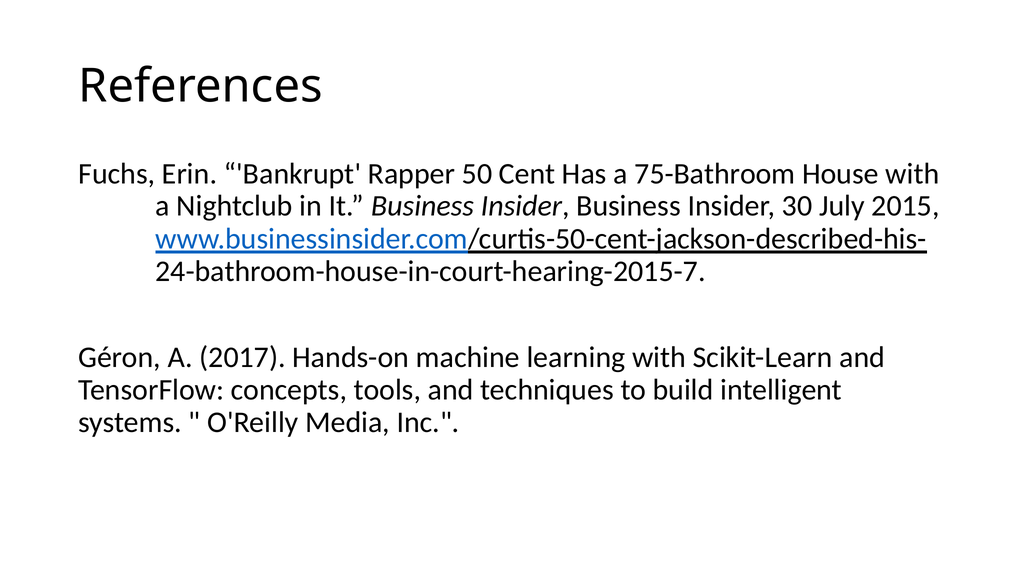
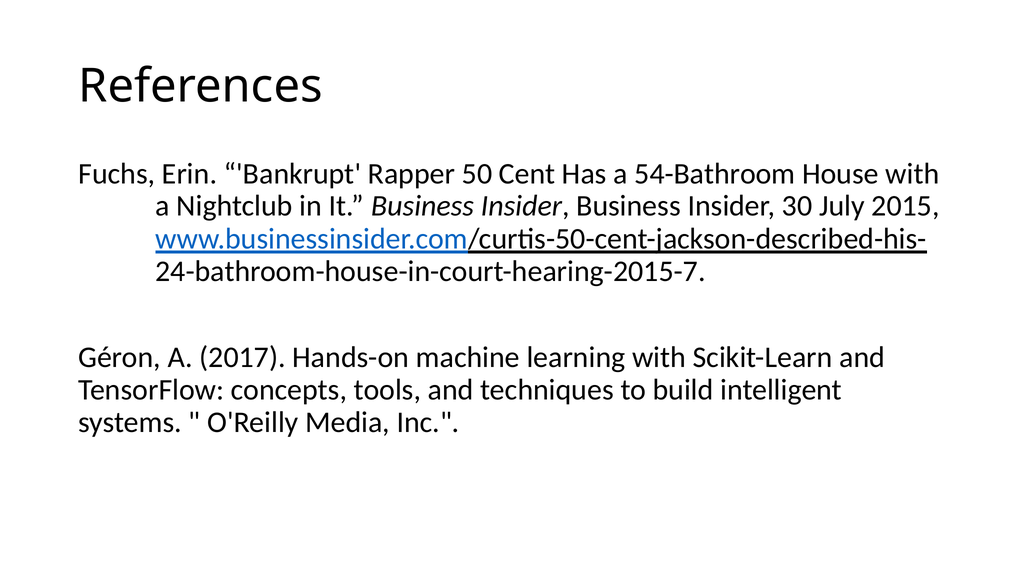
75-Bathroom: 75-Bathroom -> 54-Bathroom (715, 174)
